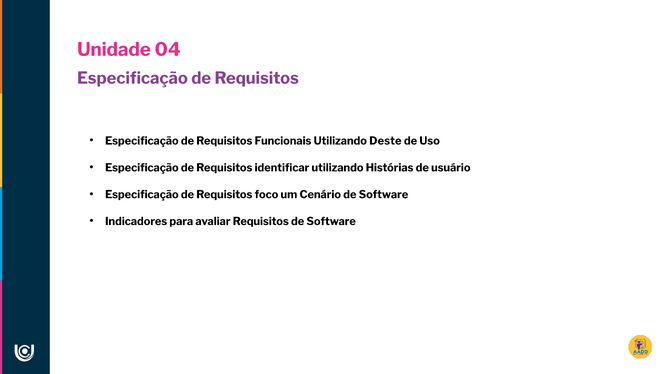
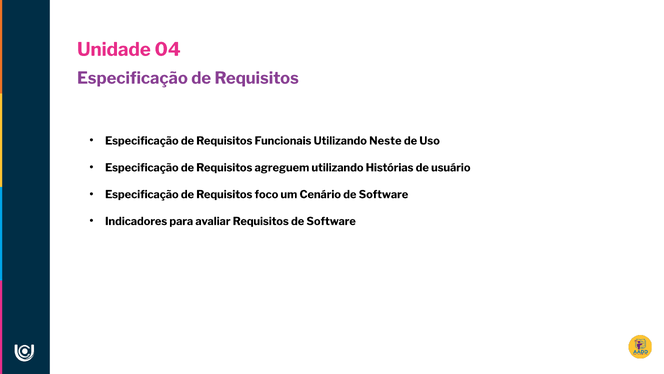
Deste: Deste -> Neste (385, 141)
identificar: identificar -> agreguem (282, 167)
